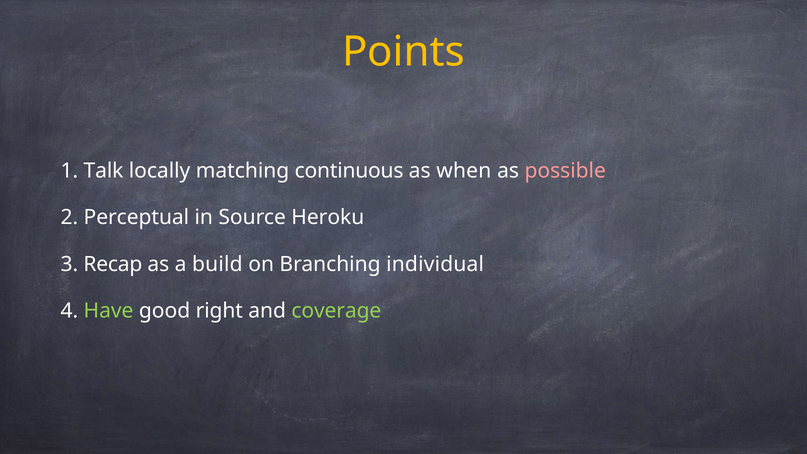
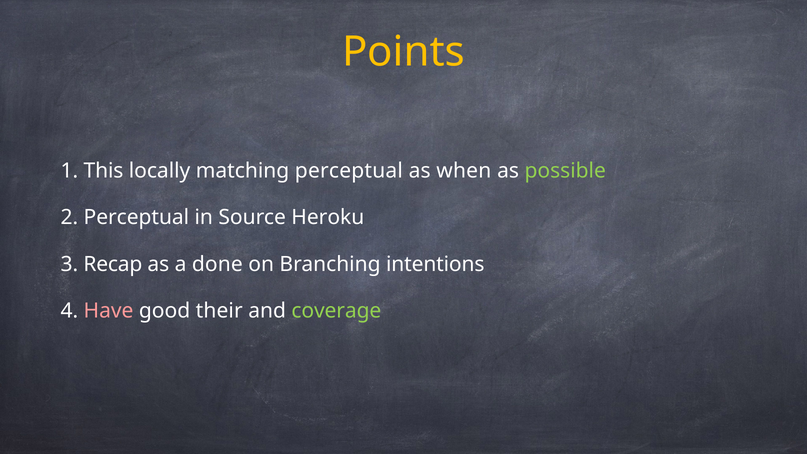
Talk: Talk -> This (104, 171)
matching continuous: continuous -> perceptual (349, 171)
possible colour: pink -> light green (565, 171)
build: build -> done (217, 264)
individual: individual -> intentions (435, 264)
Have colour: light green -> pink (109, 311)
right: right -> their (219, 311)
